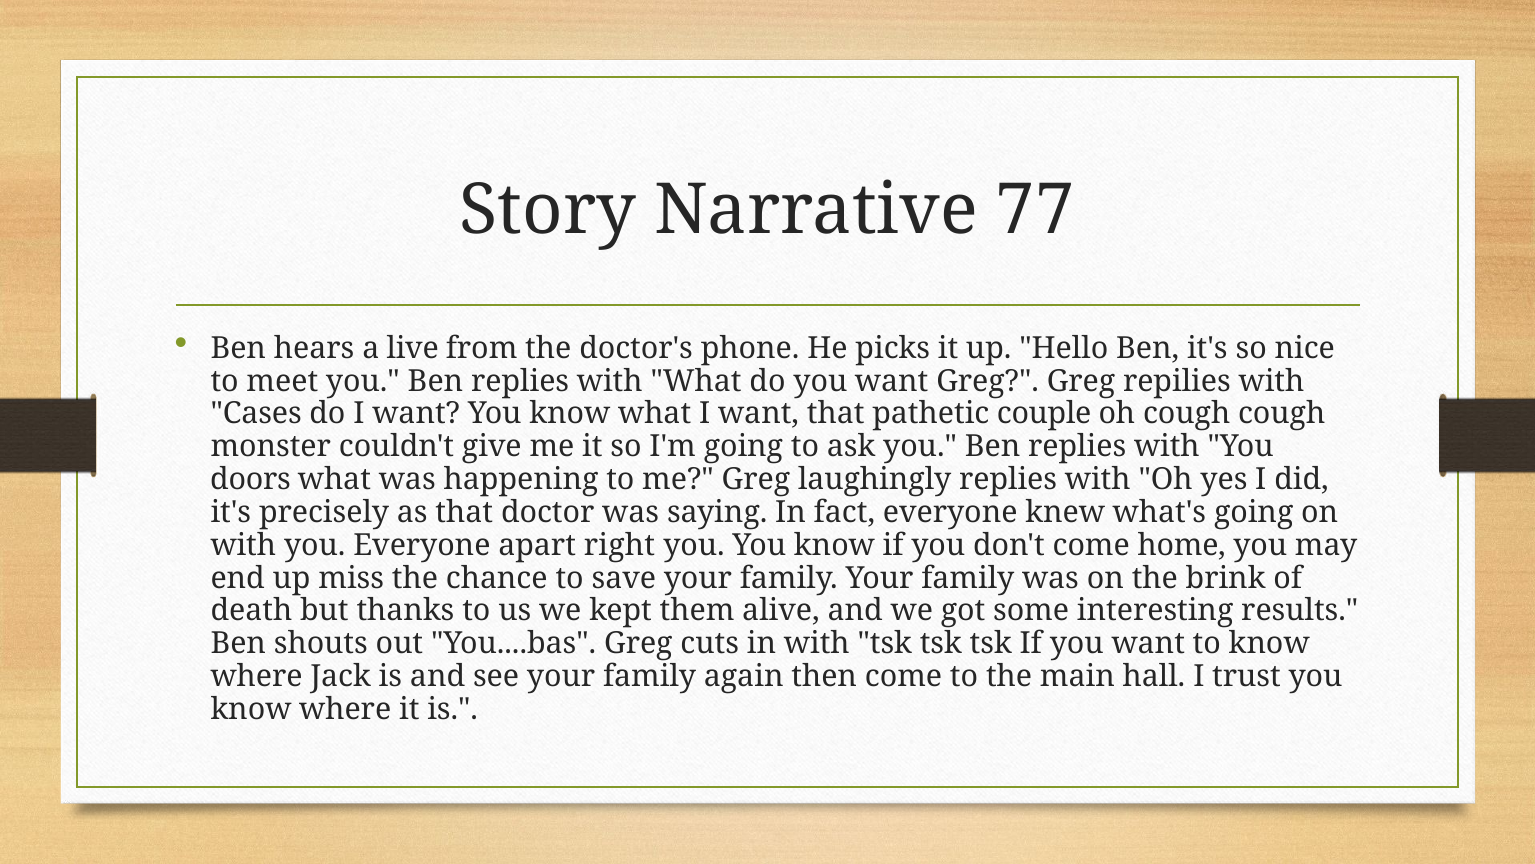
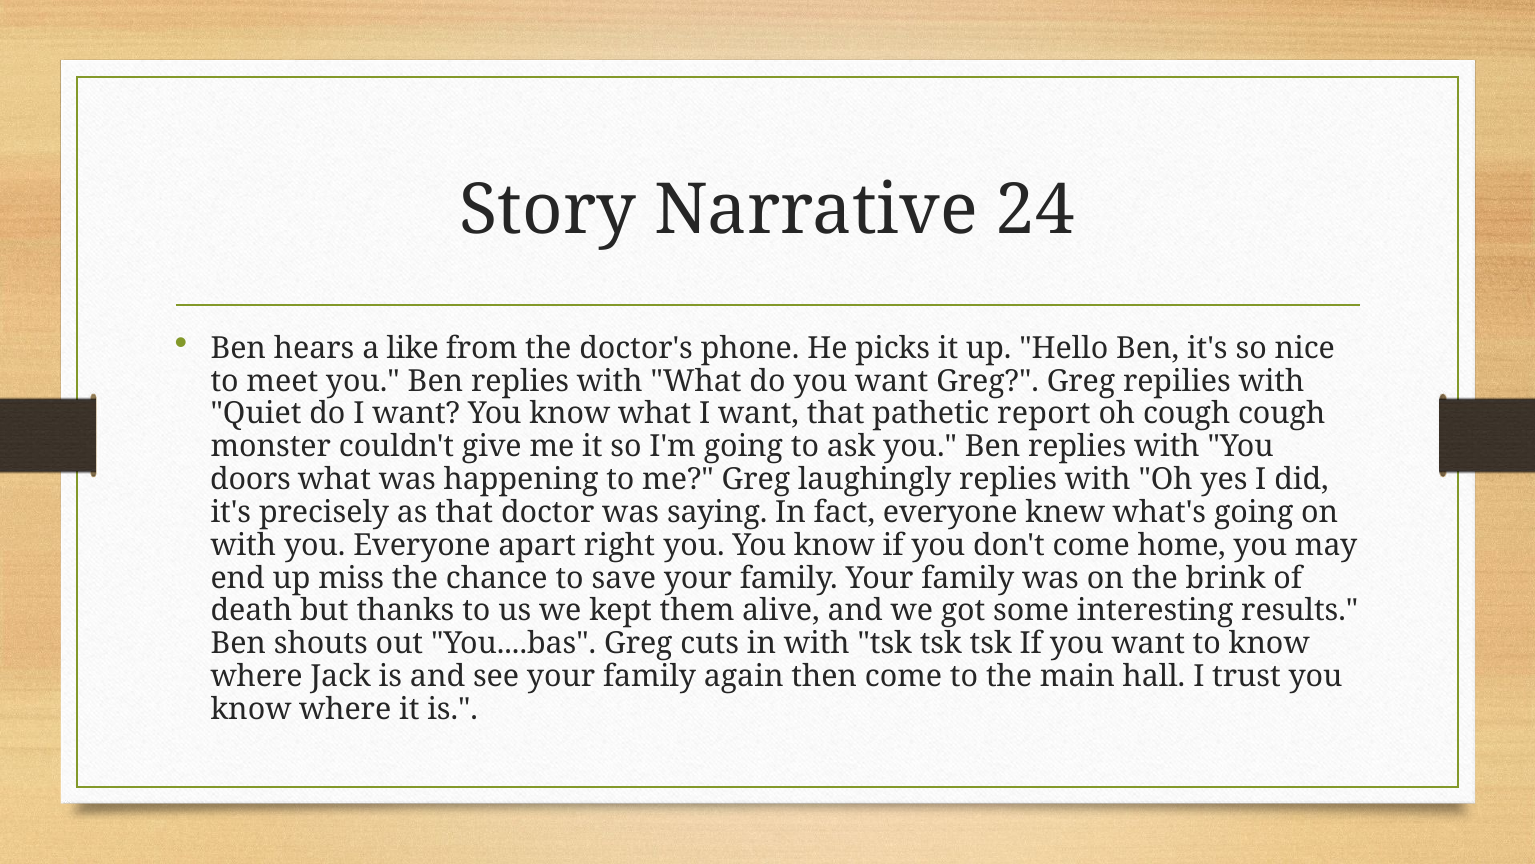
77: 77 -> 24 (1035, 211)
live: live -> like (413, 348)
Cases: Cases -> Quiet (256, 414)
couple: couple -> report (1044, 414)
